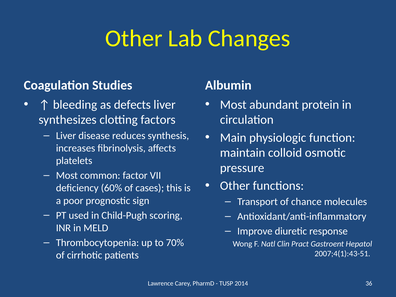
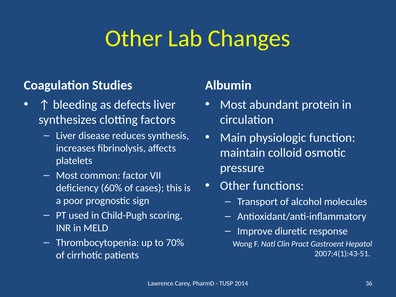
chance: chance -> alcohol (306, 202)
